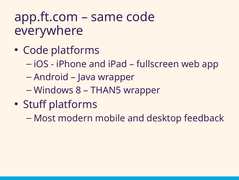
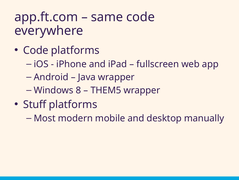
THAN5: THAN5 -> THEM5 (106, 90)
feedback: feedback -> manually (204, 118)
